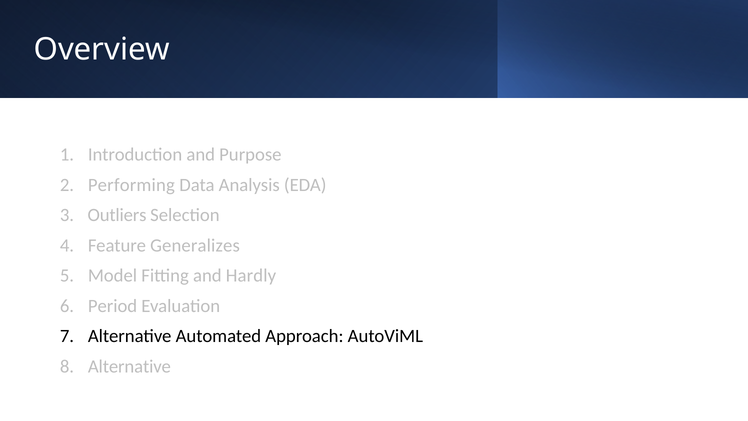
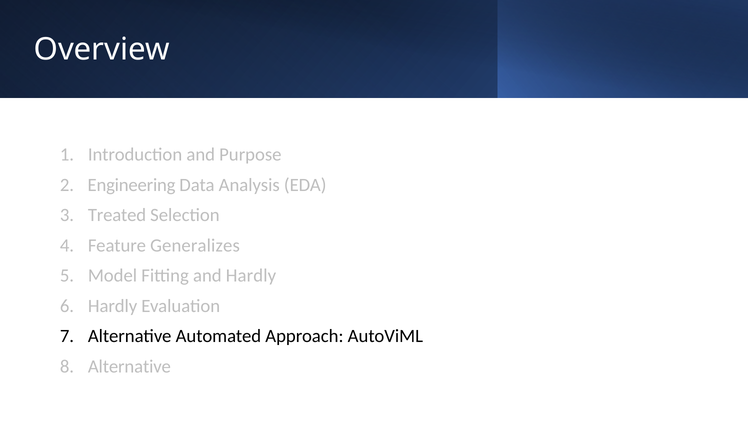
Performing: Performing -> Engineering (132, 185)
Outliers: Outliers -> Treated (117, 215)
Period: Period -> Hardly (113, 306)
